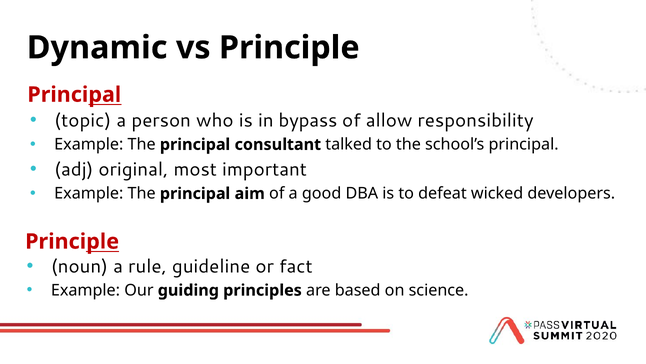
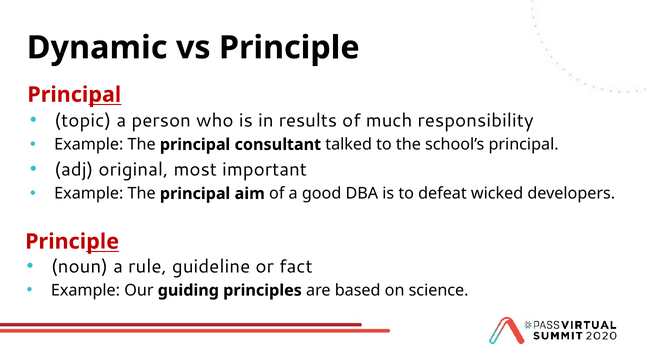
bypass: bypass -> results (308, 120)
allow: allow -> much (389, 120)
